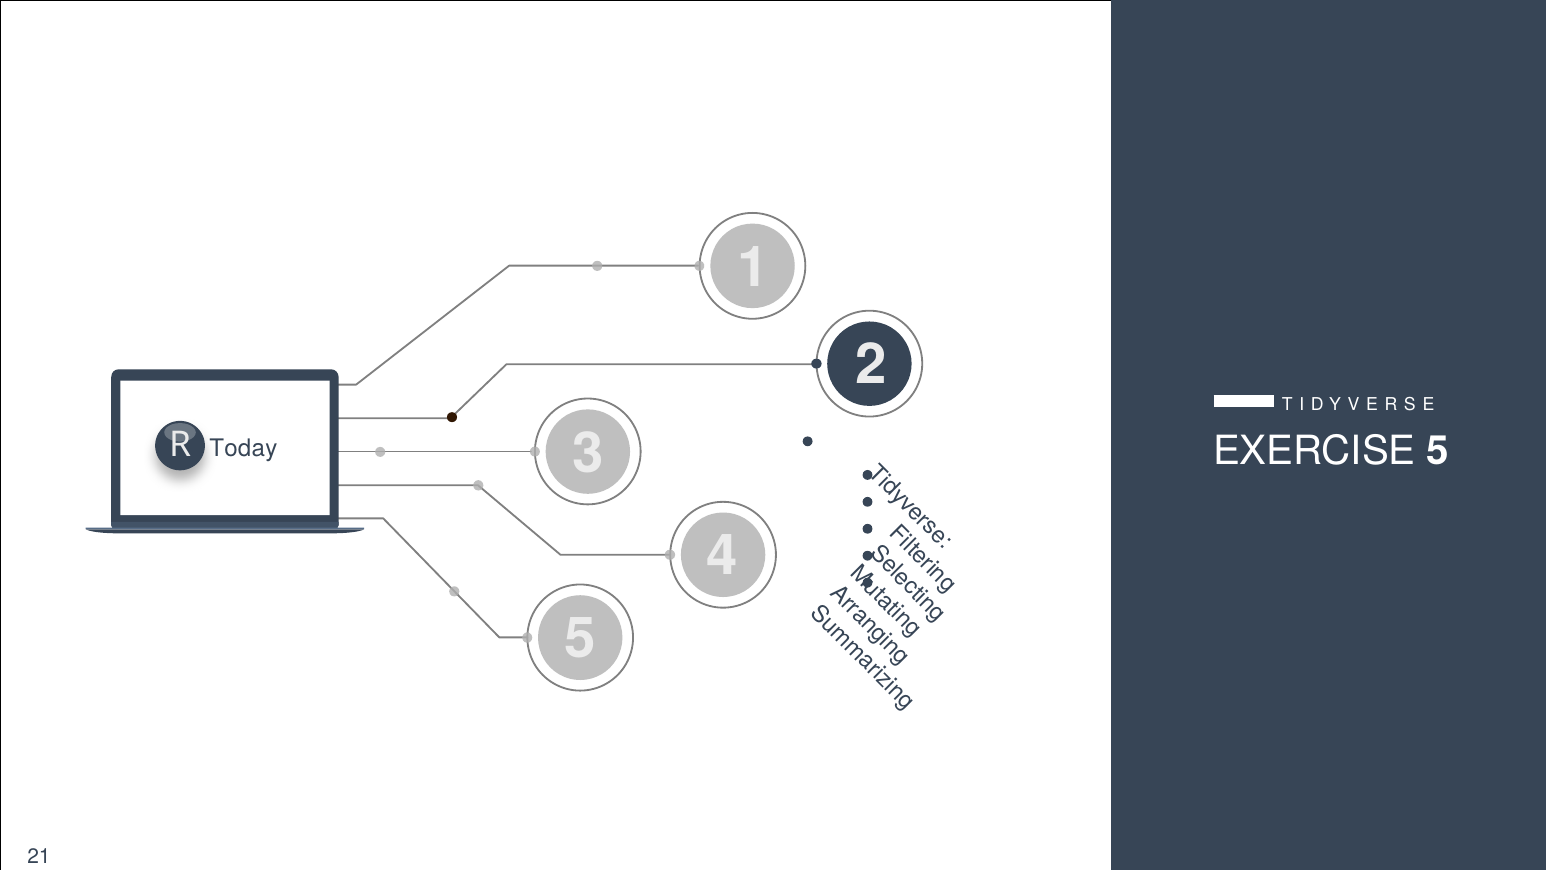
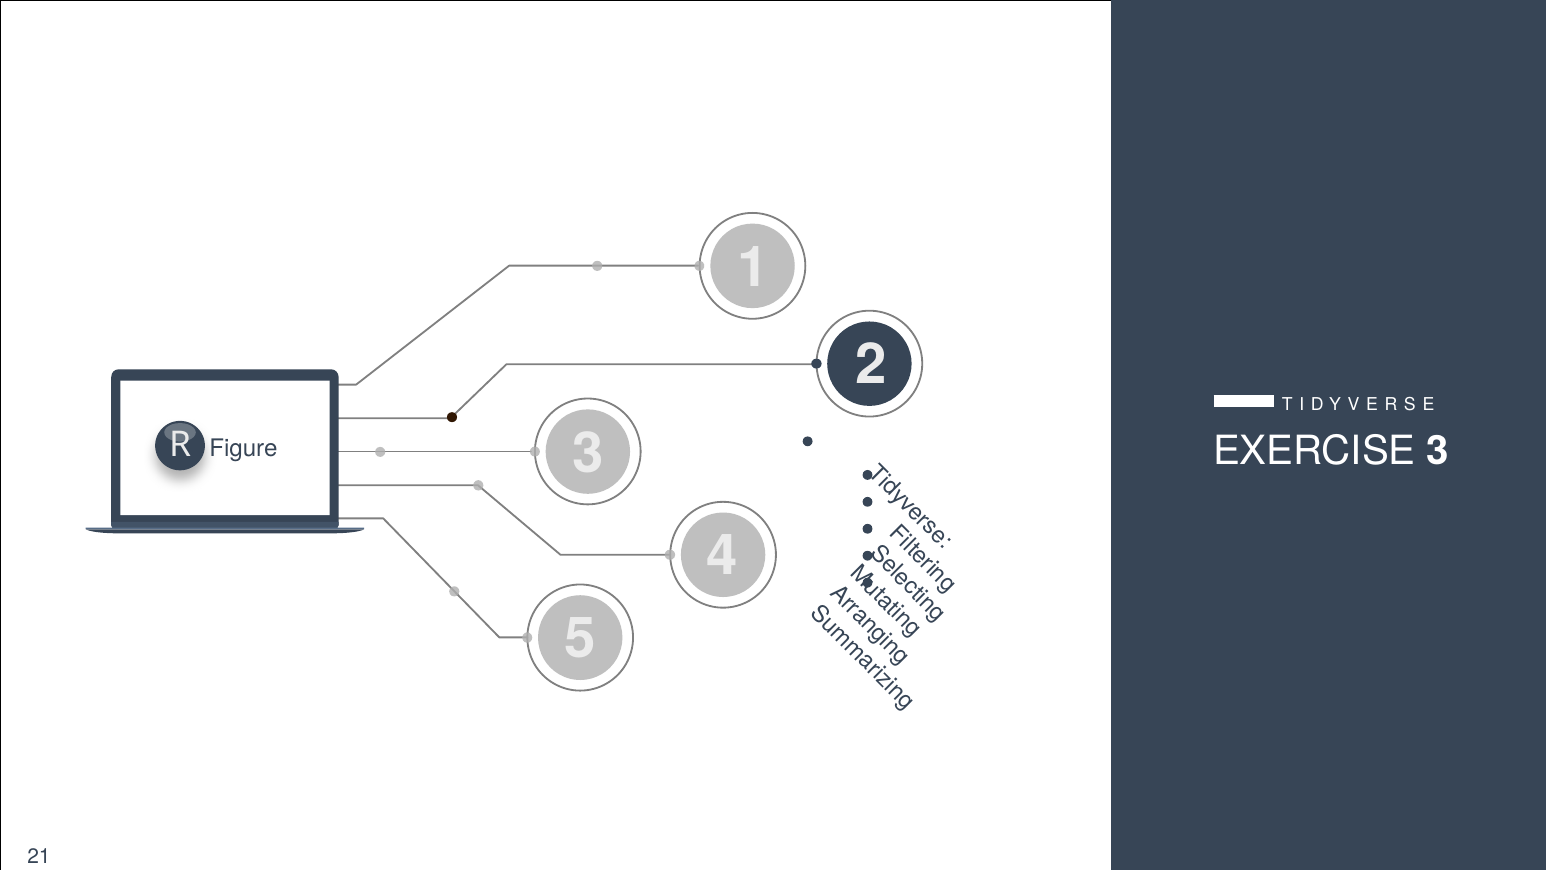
Today: Today -> Figure (243, 448)
EXERCISE 5: 5 -> 3 (1438, 451)
